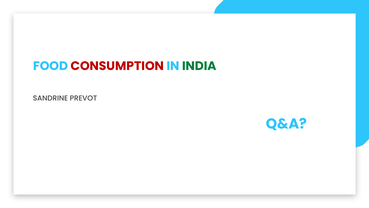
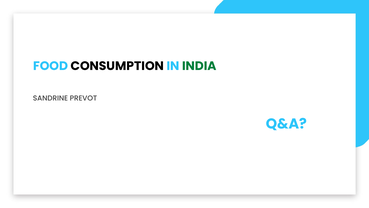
CONSUMPTION colour: red -> black (117, 66)
